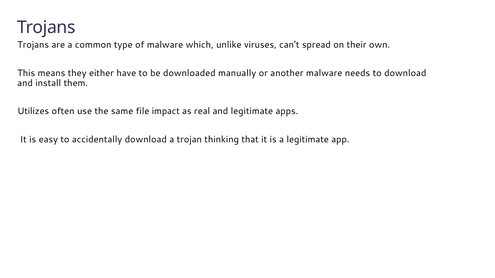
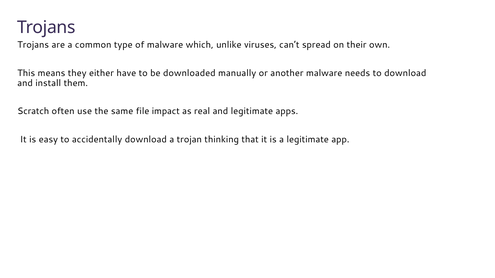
Utilizes: Utilizes -> Scratch (33, 111)
